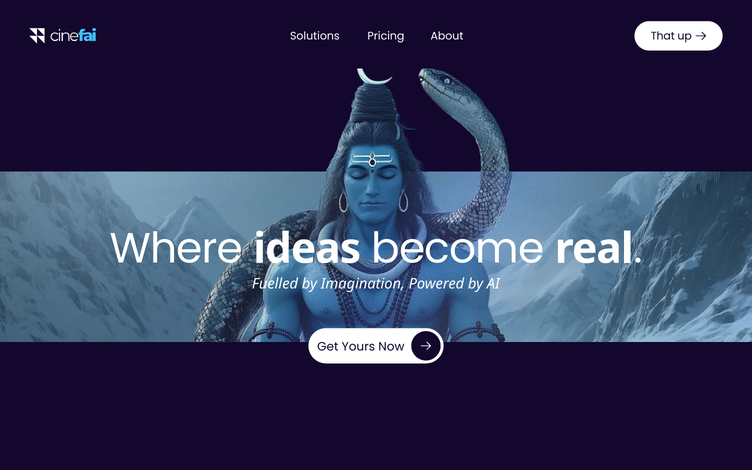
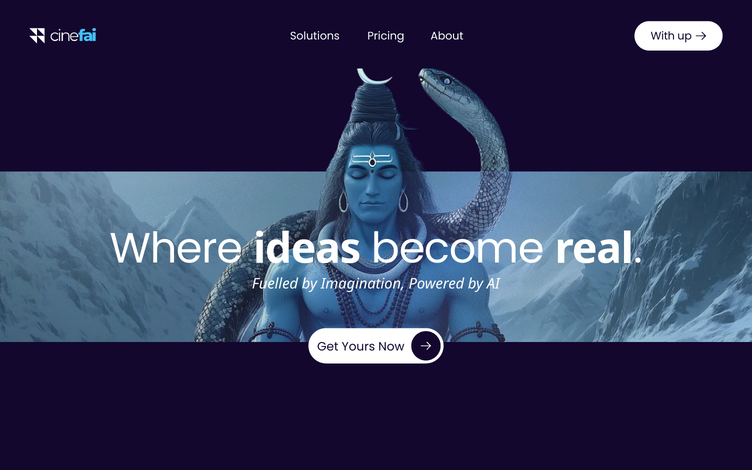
That: That -> With (663, 36)
